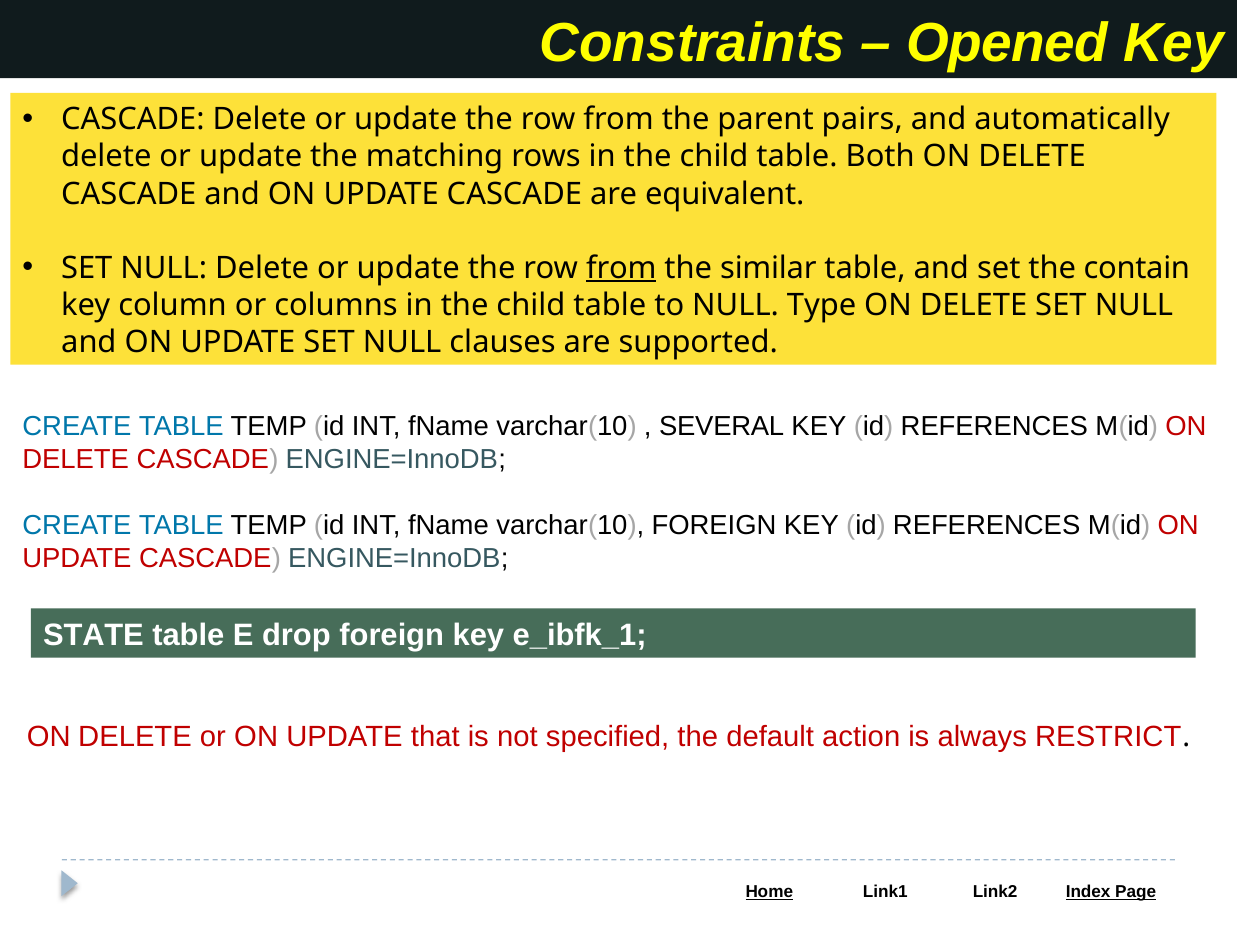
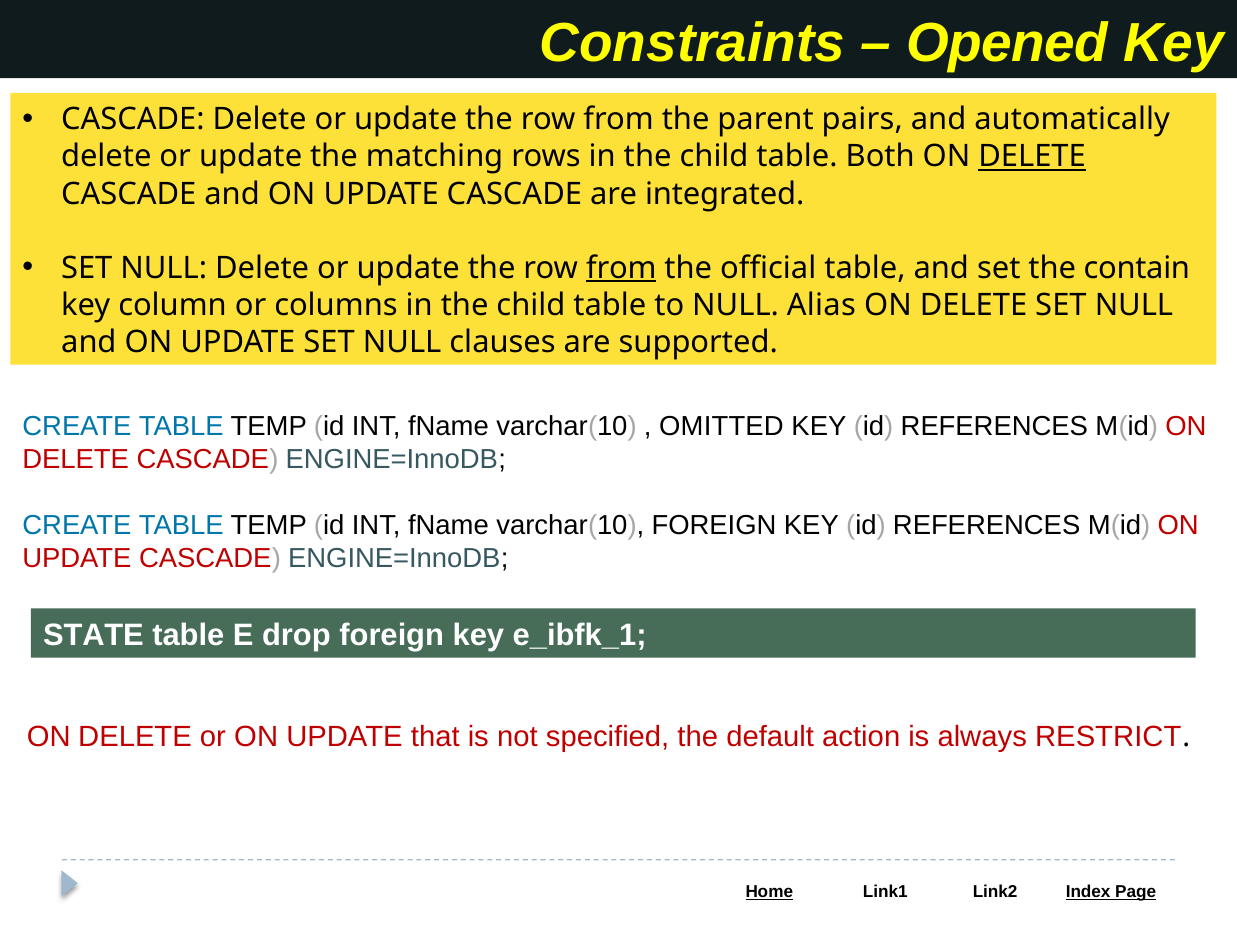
DELETE underline: none -> present (1032, 157)
equivalent: equivalent -> integrated (725, 194)
similar: similar -> official (768, 268)
Type: Type -> Alias (821, 305)
SEVERAL: SEVERAL -> OMITTED (721, 427)
